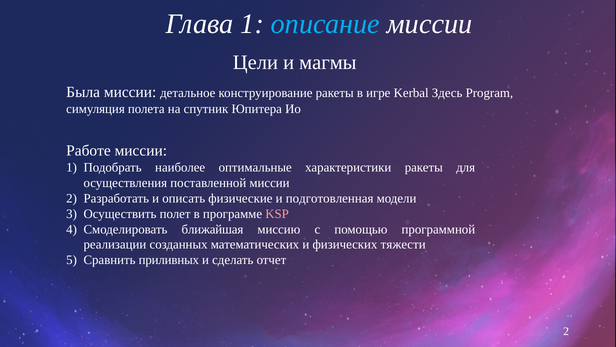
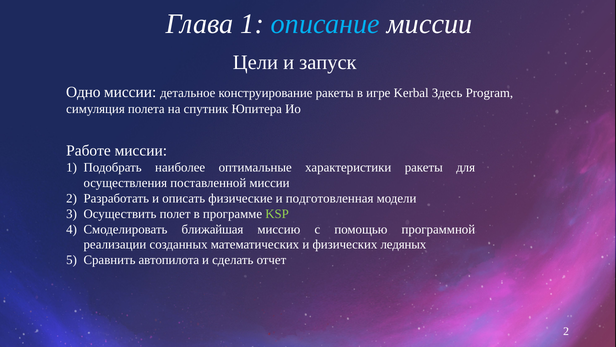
магмы: магмы -> запуск (328, 62)
Была: Была -> Одно (83, 92)
KSP colour: pink -> light green (277, 214)
тяжести: тяжести -> ледяных (403, 244)
приливных: приливных -> автопилота (169, 260)
